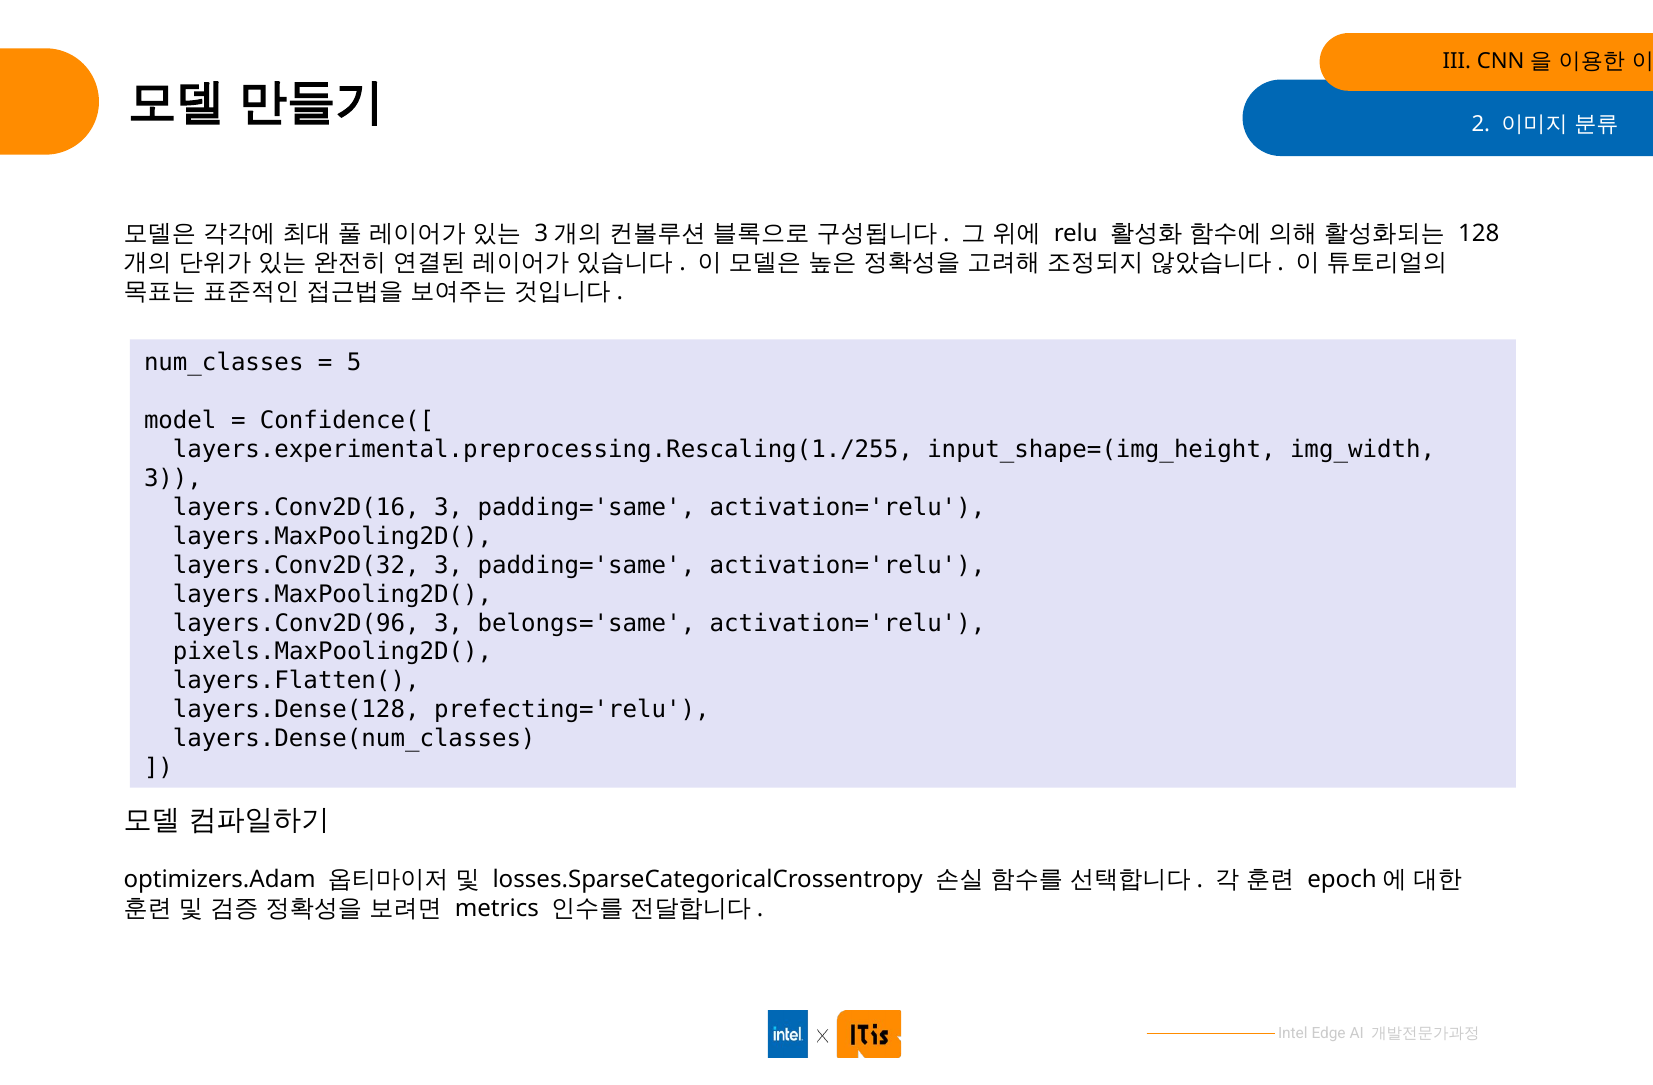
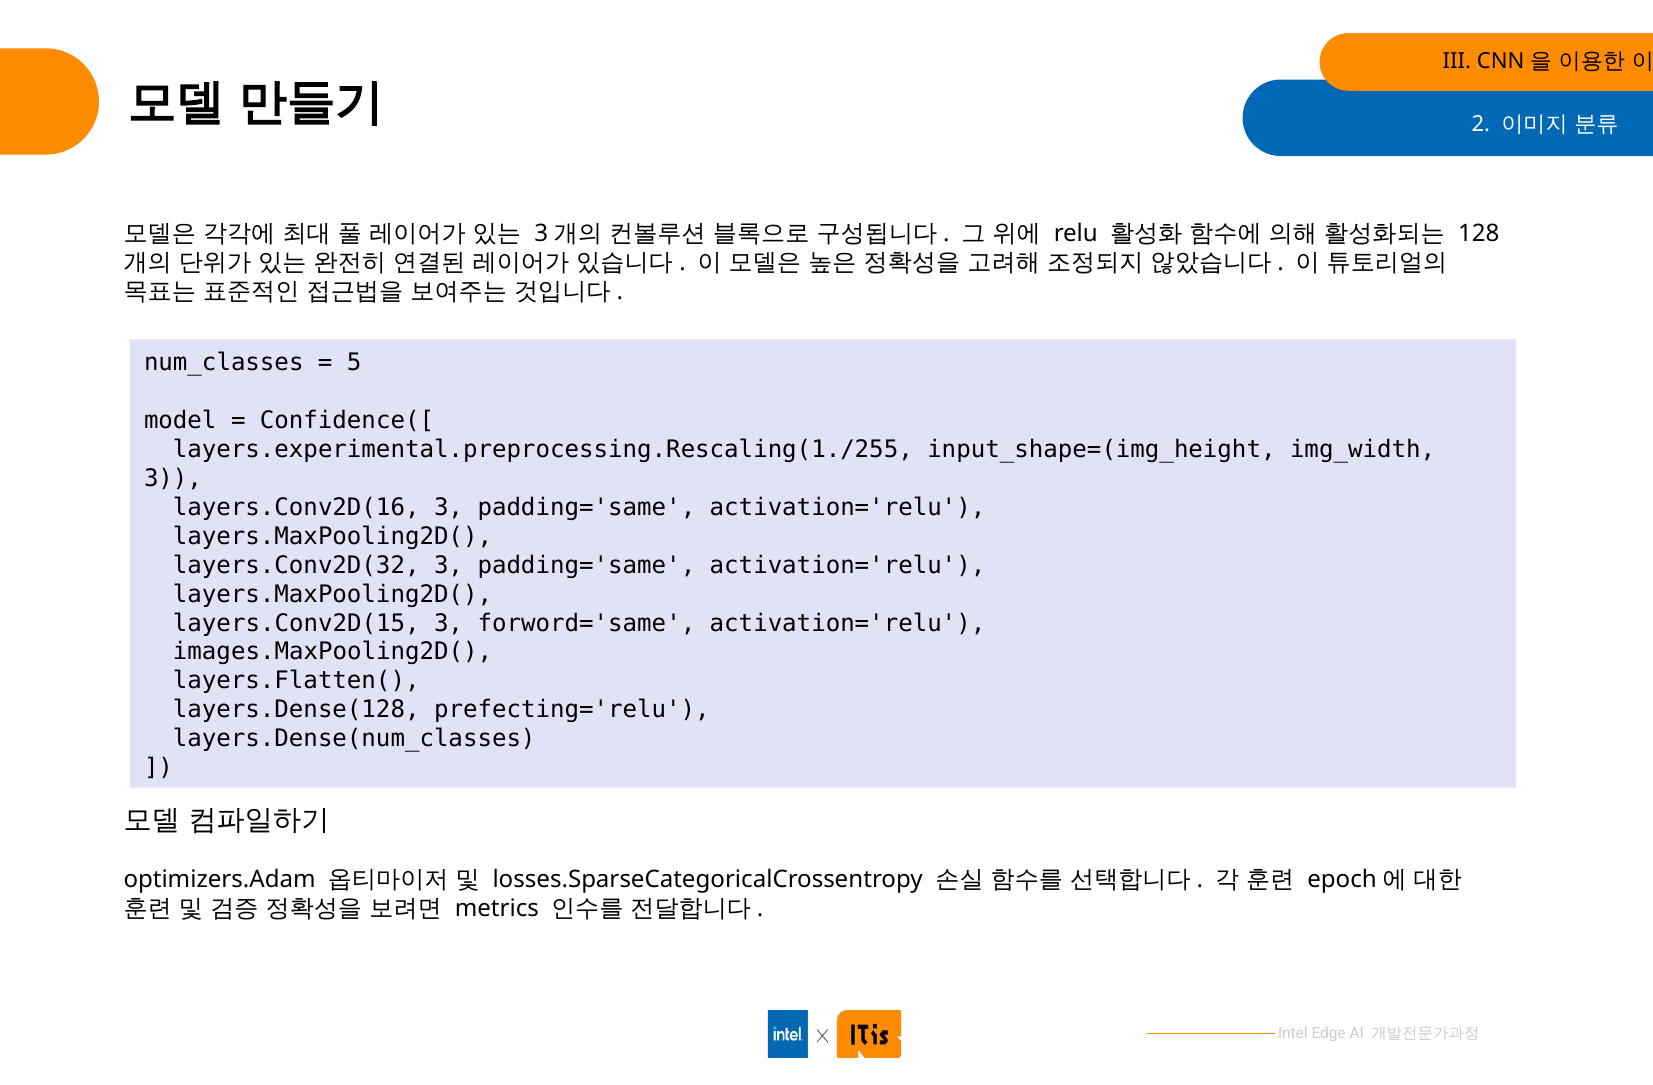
layers.Conv2D(96: layers.Conv2D(96 -> layers.Conv2D(15 (296, 624)
belongs='same: belongs='same -> forword='same (586, 624)
pixels.MaxPooling2D(: pixels.MaxPooling2D( -> images.MaxPooling2D( (333, 652)
